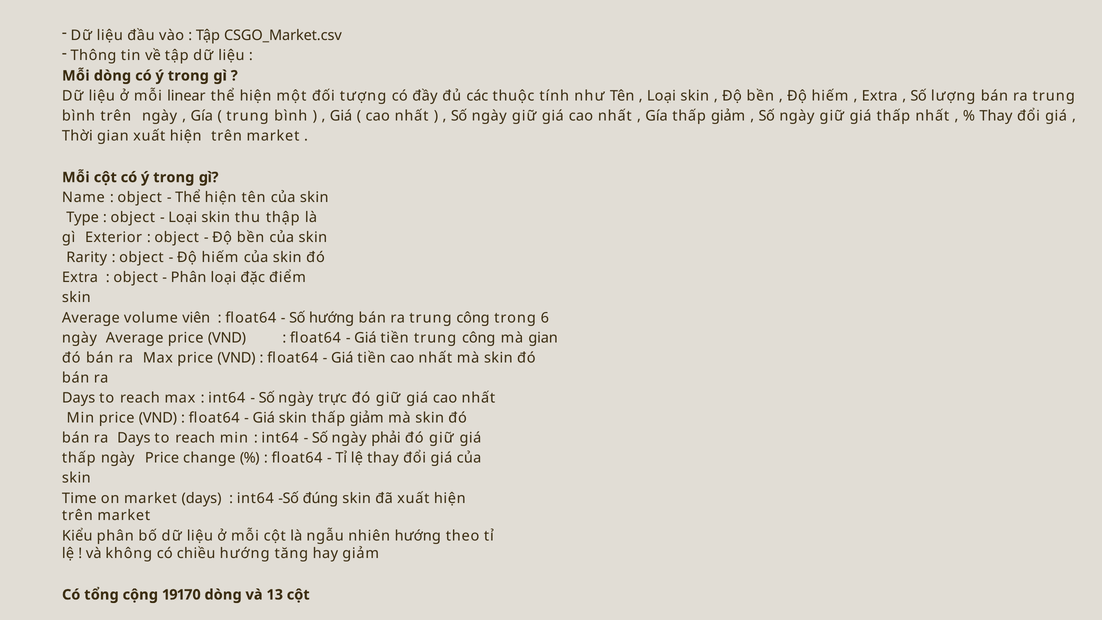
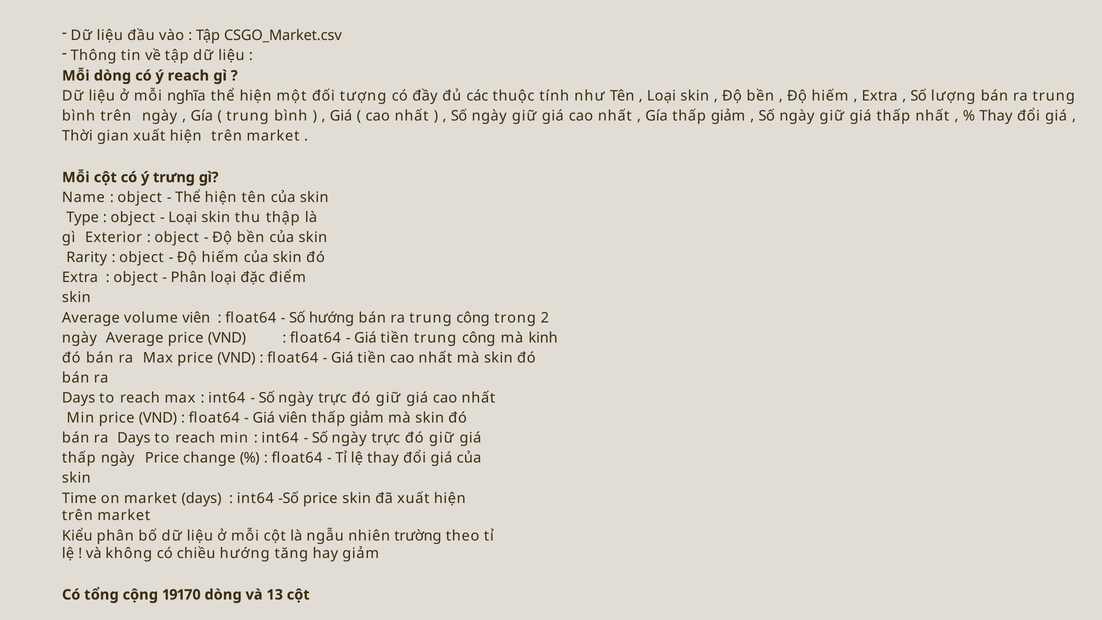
dòng có ý trong: trong -> reach (188, 76)
linear: linear -> nghĩa (186, 96)
cột có ý trong: trong -> trưng (174, 177)
6: 6 -> 2 (545, 318)
mà gian: gian -> kinh (543, 338)
Giá skin: skin -> viên (293, 418)
phải: phải -> trực (386, 438)
Số đúng: đúng -> price (320, 498)
nhiên hướng: hướng -> trường (418, 536)
